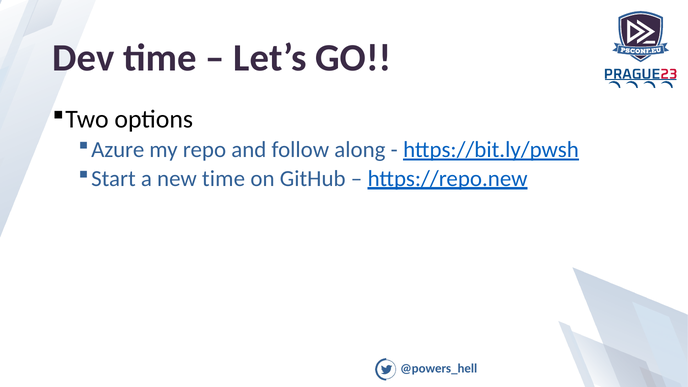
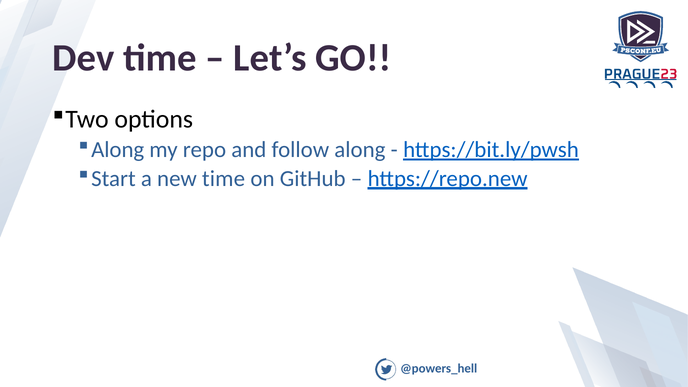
Azure: Azure -> Along (118, 150)
